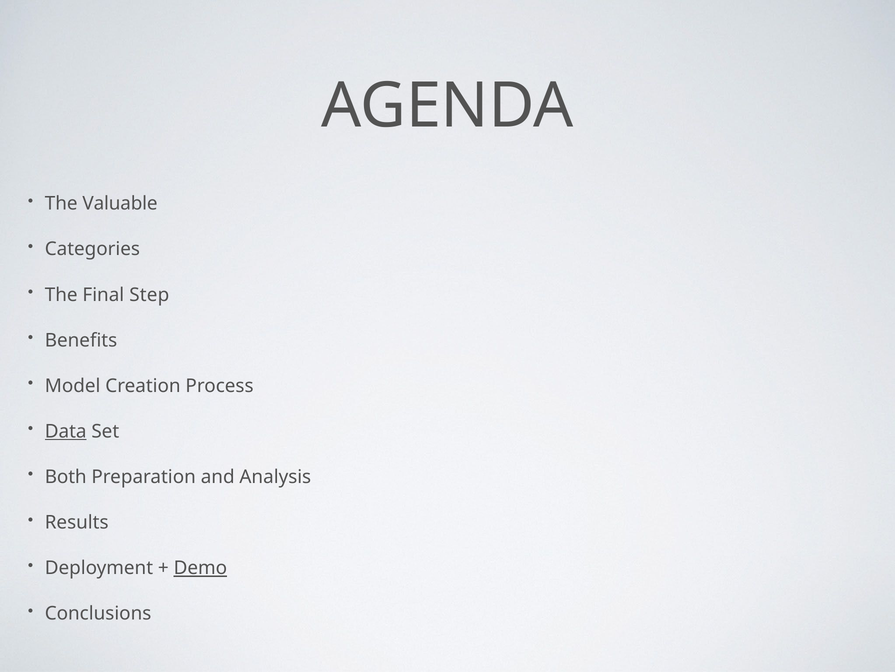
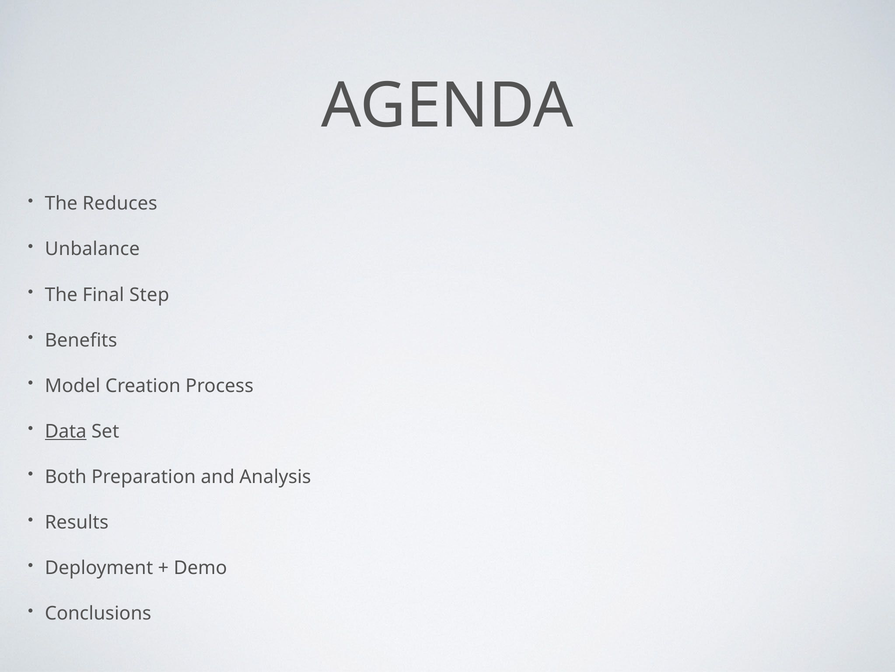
Valuable: Valuable -> Reduces (120, 203)
Categories: Categories -> Unbalance (92, 249)
Demo underline: present -> none (200, 568)
